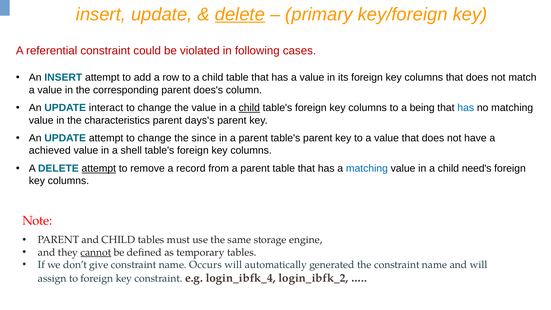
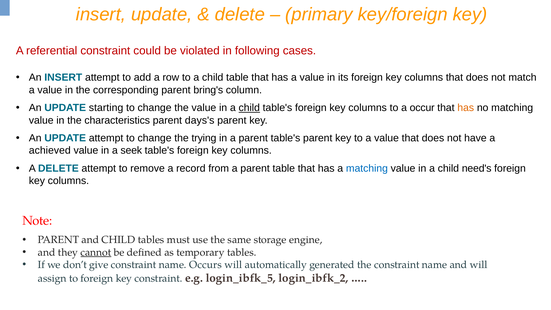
delete underline: present -> none (240, 14)
does's: does's -> bring's (208, 90)
interact: interact -> starting (106, 108)
being: being -> occur (422, 108)
has colour: blue -> orange (466, 108)
since: since -> trying (204, 138)
shell: shell -> seek (131, 151)
attempt underline: present -> none (99, 168)
login_ibfk_4: login_ibfk_4 -> login_ibfk_5 (241, 278)
